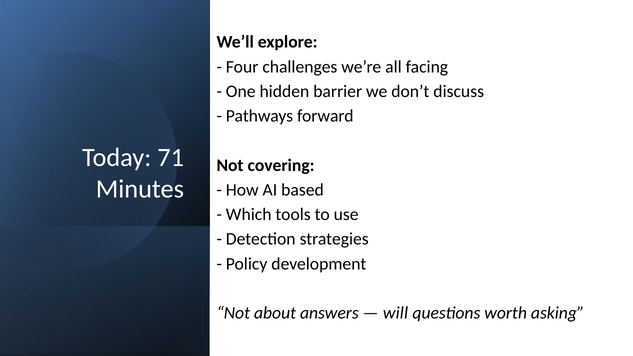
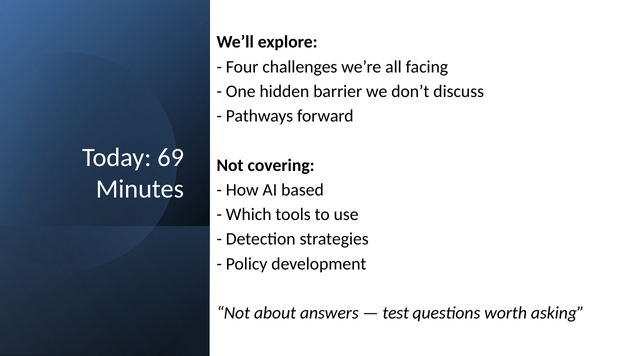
71: 71 -> 69 (171, 158)
will: will -> test (396, 313)
